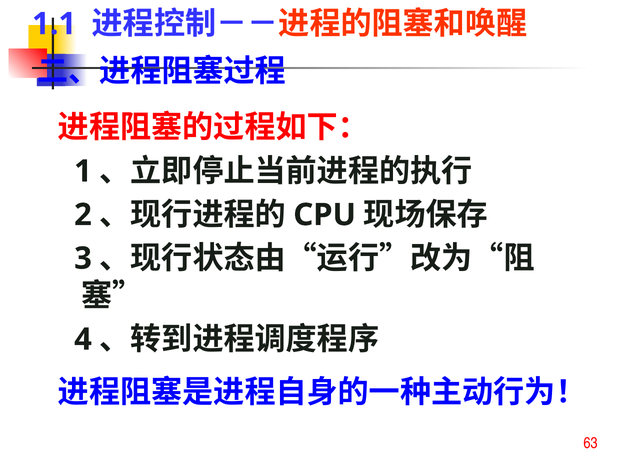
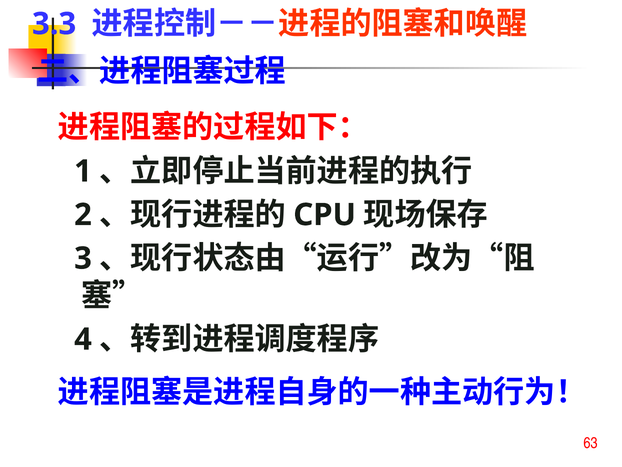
1.1: 1.1 -> 3.3 (54, 24)
